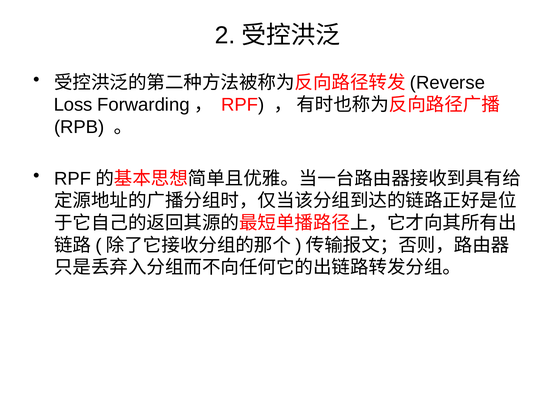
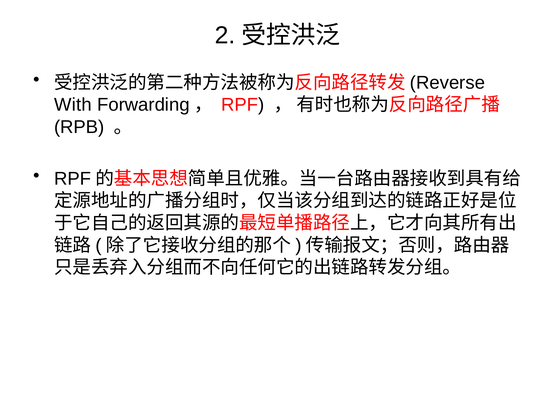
Loss: Loss -> With (73, 105)
